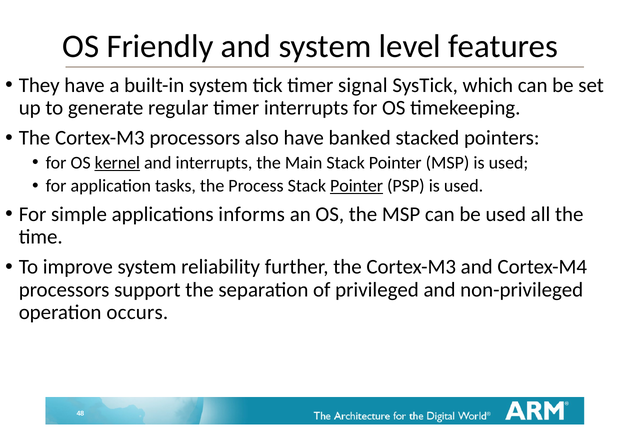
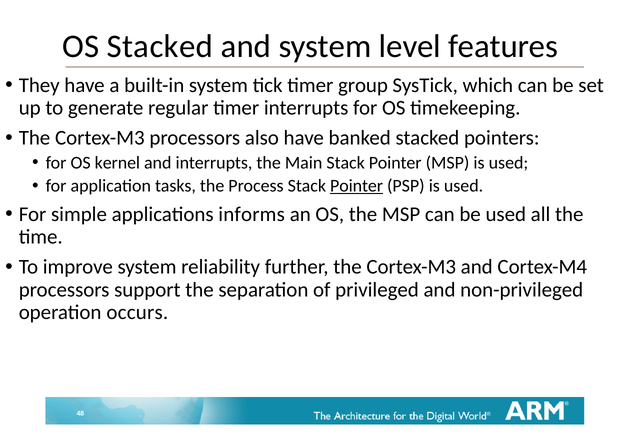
OS Friendly: Friendly -> Stacked (160, 46)
signal: signal -> group (363, 85)
kernel underline: present -> none (117, 163)
